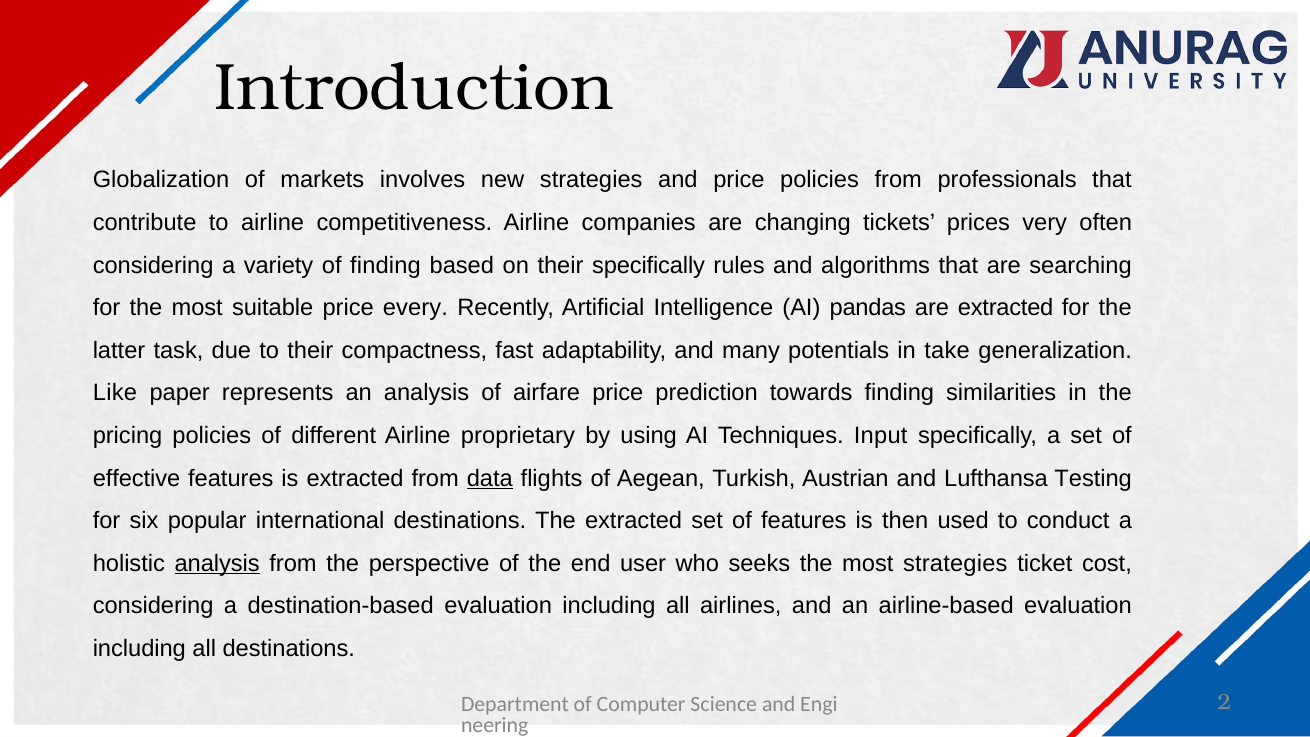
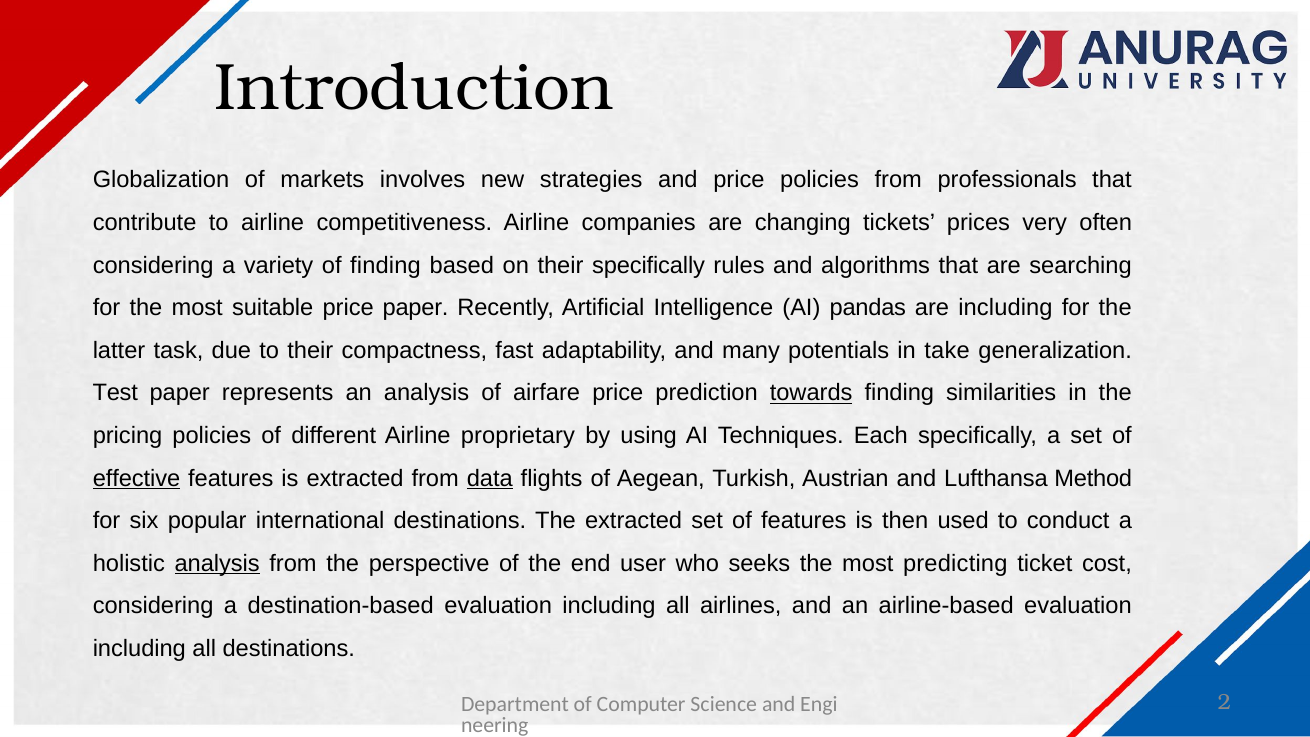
price every: every -> paper (416, 308)
are extracted: extracted -> including (1005, 308)
Like: Like -> Test (115, 393)
towards underline: none -> present (811, 393)
Input: Input -> Each (881, 436)
effective underline: none -> present (137, 478)
Testing: Testing -> Method (1093, 478)
most strategies: strategies -> predicting (955, 563)
